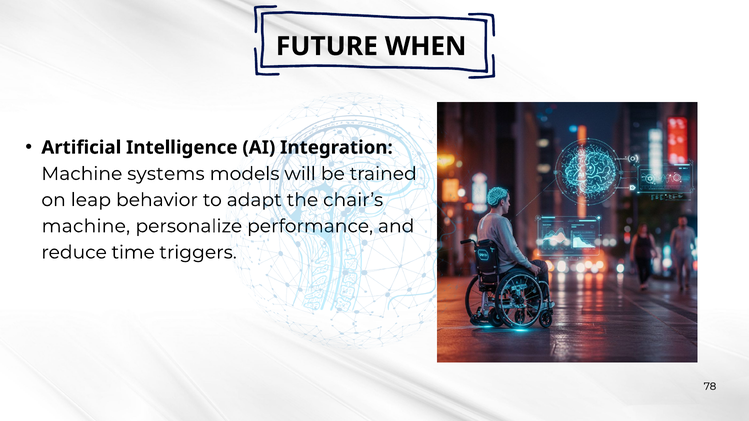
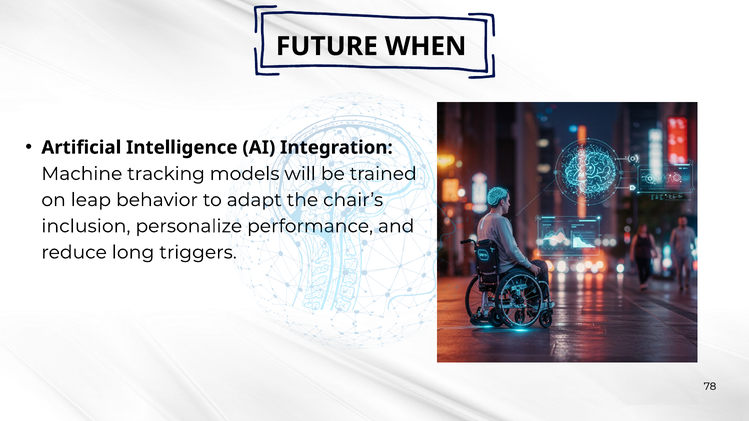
systems: systems -> tracking (166, 174)
machine: machine -> inclusion (86, 226)
time: time -> long (133, 253)
